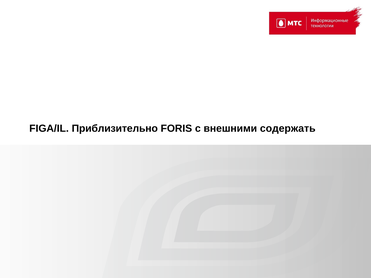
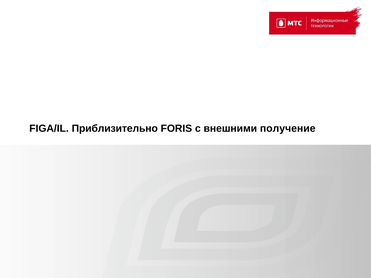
содержать: содержать -> получение (288, 129)
